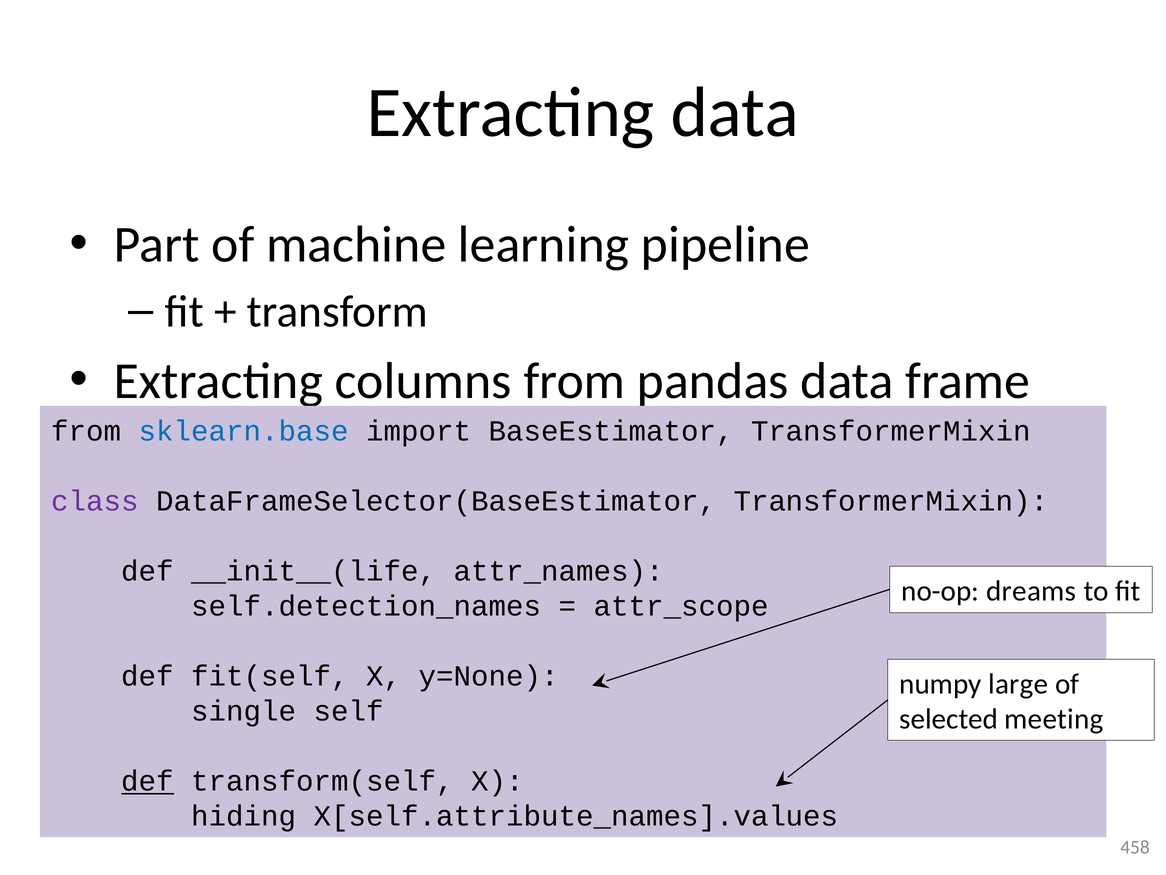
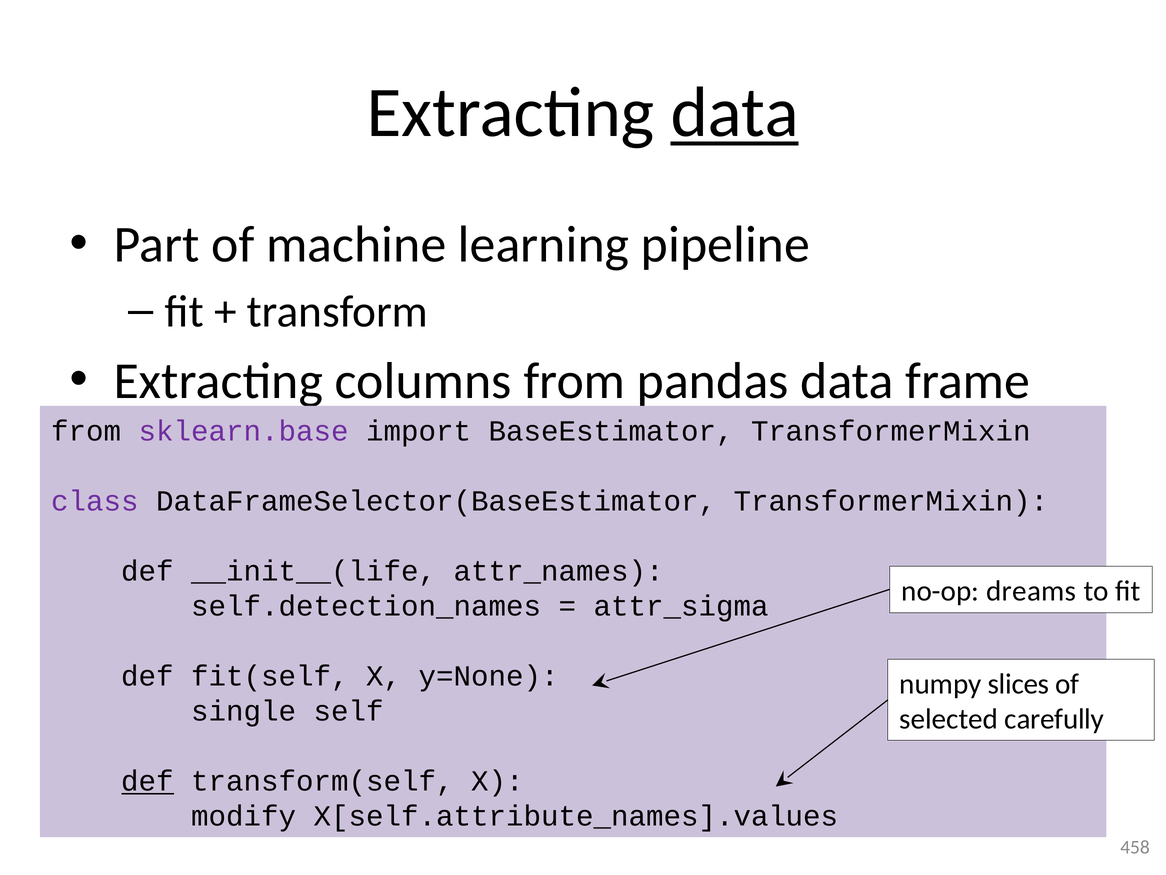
data underline: none -> present (735, 113)
sklearn.base colour: blue -> purple (244, 431)
attr_scope: attr_scope -> attr_sigma (681, 606)
large: large -> slices (1018, 684)
meeting: meeting -> carefully (1054, 719)
hiding: hiding -> modify (244, 816)
